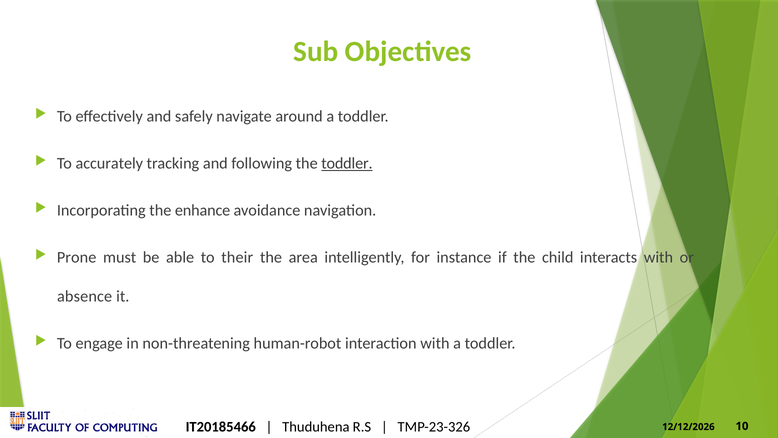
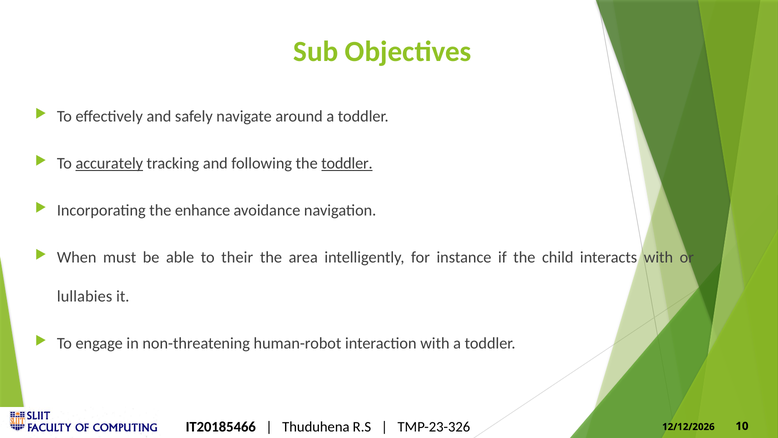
accurately underline: none -> present (109, 163)
Prone: Prone -> When (77, 257)
absence: absence -> lullabies (85, 296)
